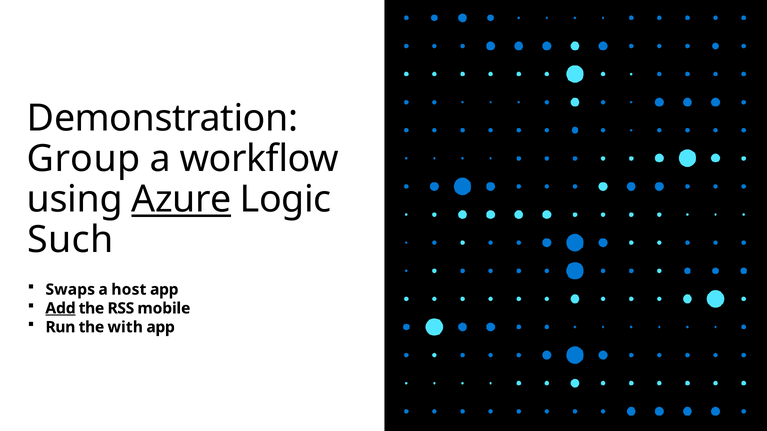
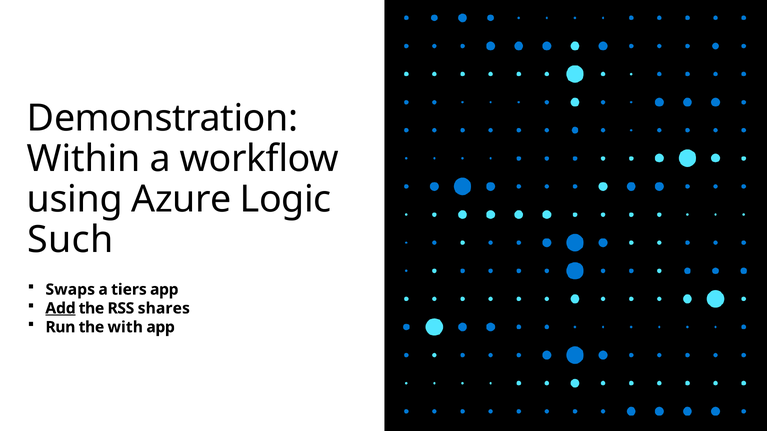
Group: Group -> Within (84, 159)
Azure underline: present -> none (181, 200)
host: host -> tiers (129, 290)
mobile: mobile -> shares (164, 309)
